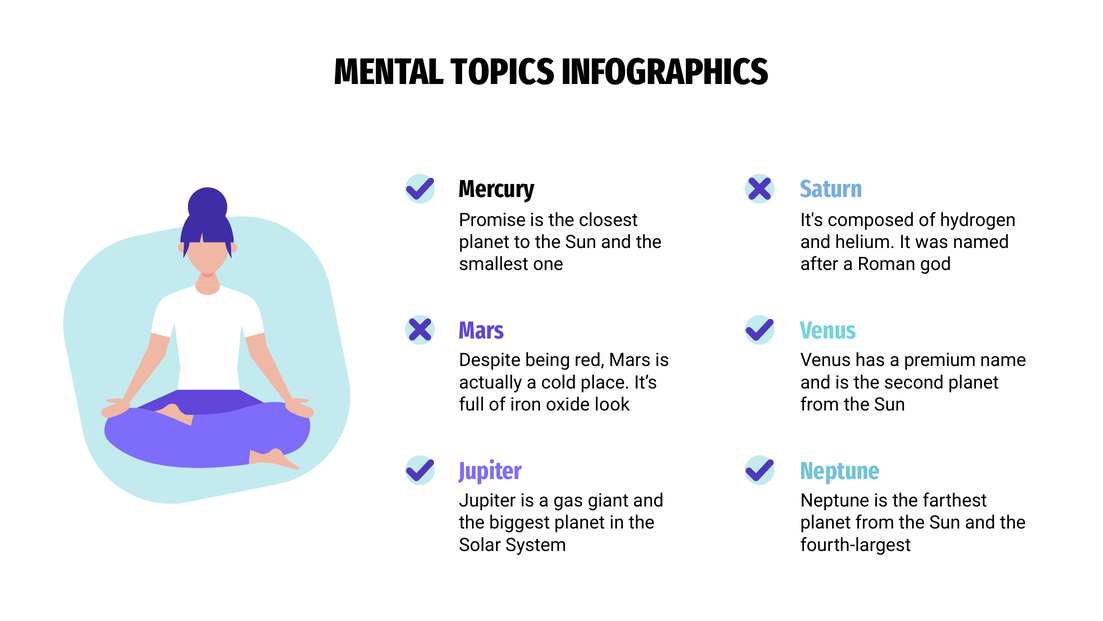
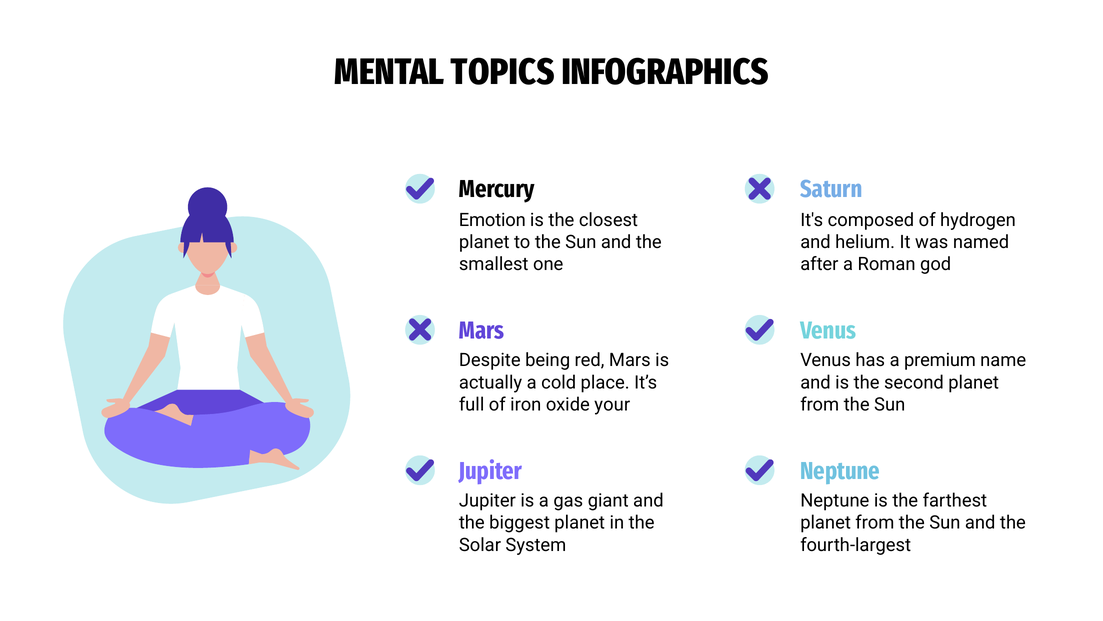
Promise: Promise -> Emotion (492, 220)
look: look -> your (612, 404)
